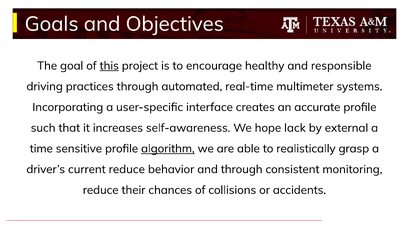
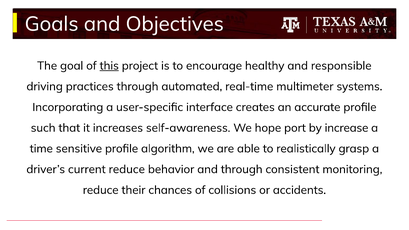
lack: lack -> port (295, 128)
external: external -> increase (347, 128)
algorithm underline: present -> none (168, 149)
